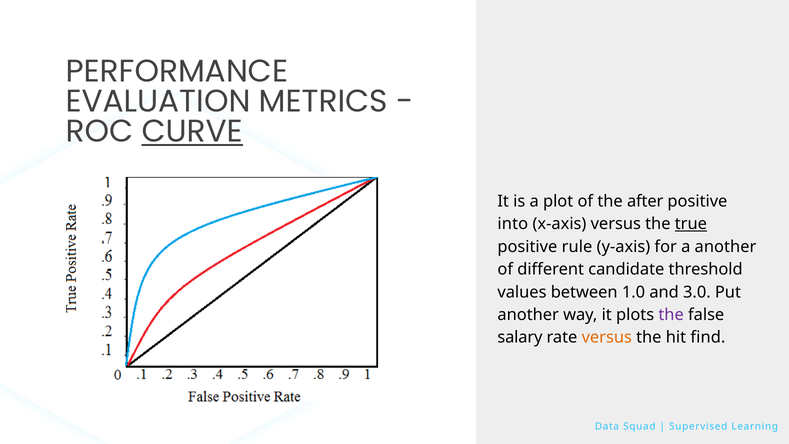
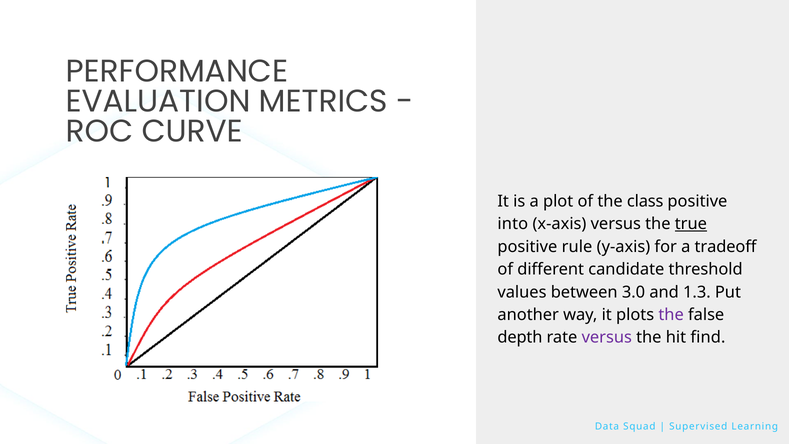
CURVE underline: present -> none (192, 132)
after: after -> class (645, 201)
a another: another -> tradeoff (726, 247)
1.0: 1.0 -> 3.0 (634, 292)
3.0: 3.0 -> 1.3 (697, 292)
salary: salary -> depth (520, 337)
versus colour: orange -> purple (607, 337)
